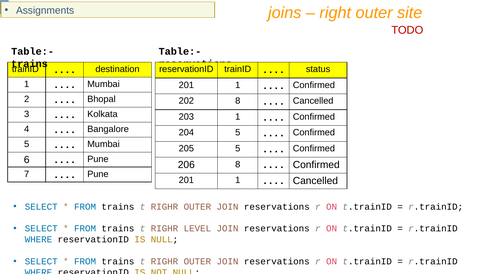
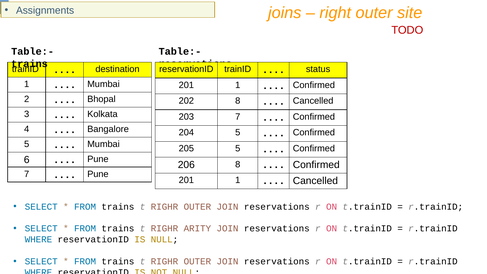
203 1: 1 -> 7 (238, 117)
LEVEL: LEVEL -> ARITY (197, 229)
